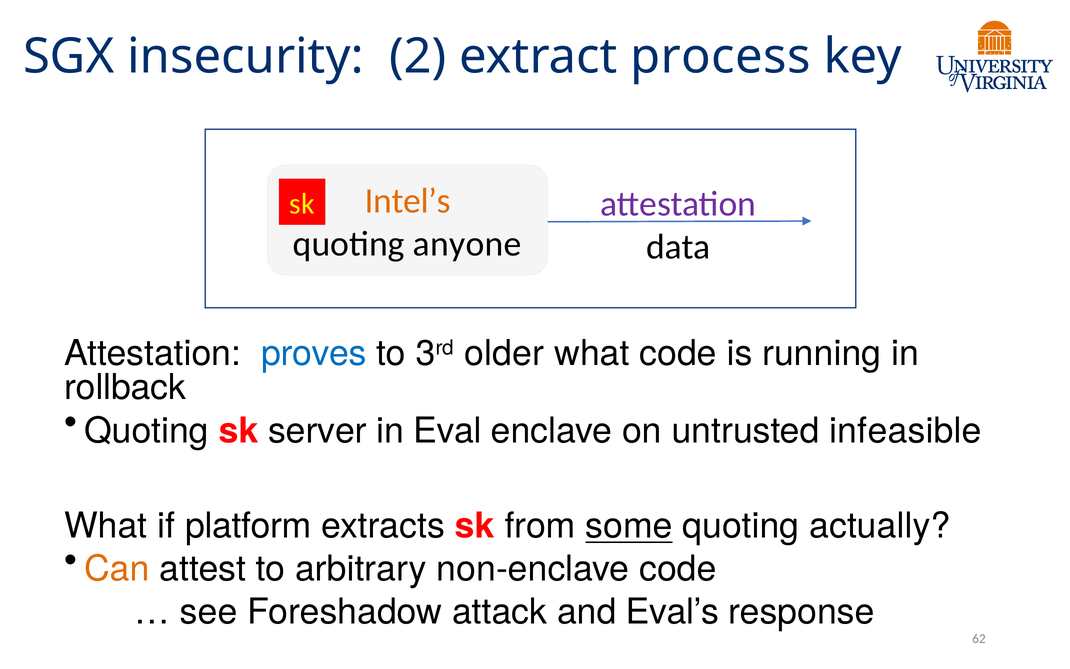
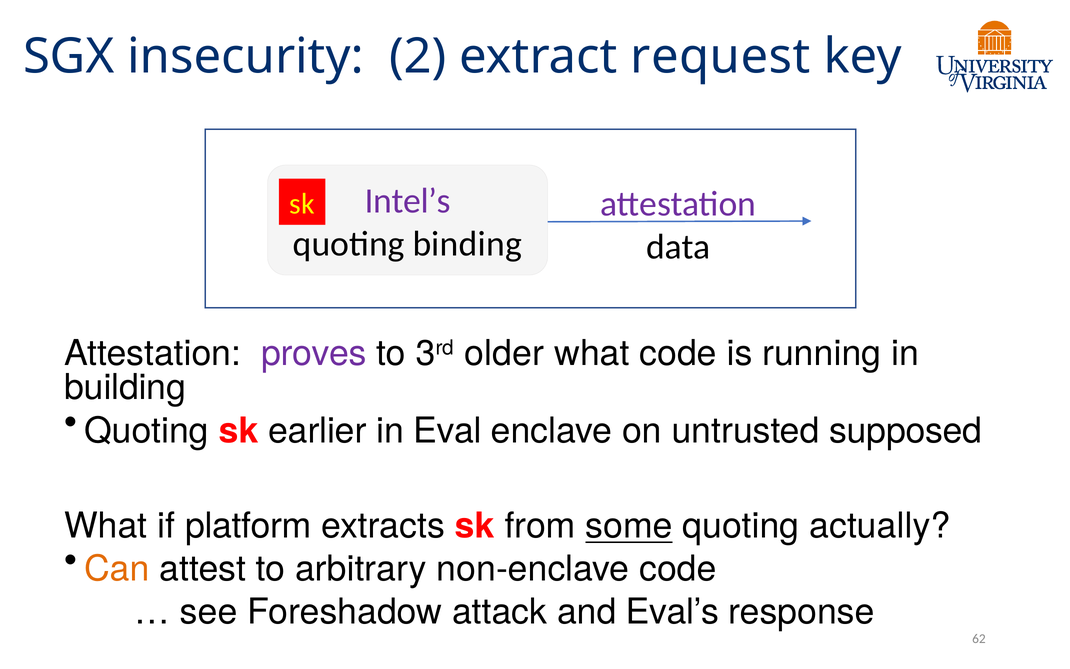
process: process -> request (720, 56)
Intel’s colour: orange -> purple (408, 201)
anyone: anyone -> binding (467, 244)
proves colour: blue -> purple (314, 353)
rollback: rollback -> building (125, 388)
server: server -> earlier (317, 431)
infeasible: infeasible -> supposed (906, 431)
